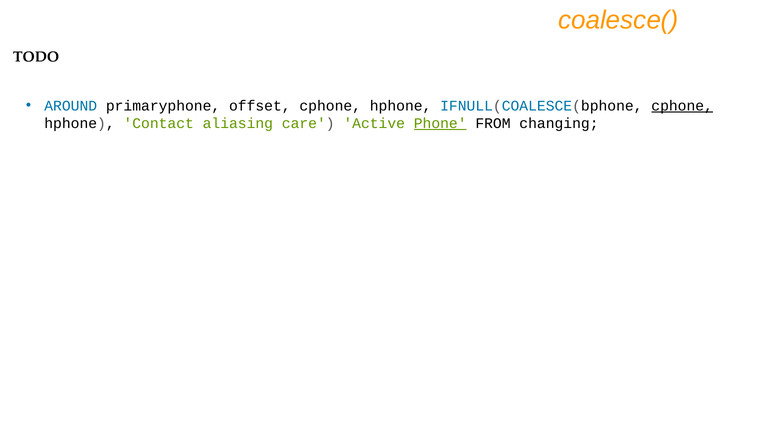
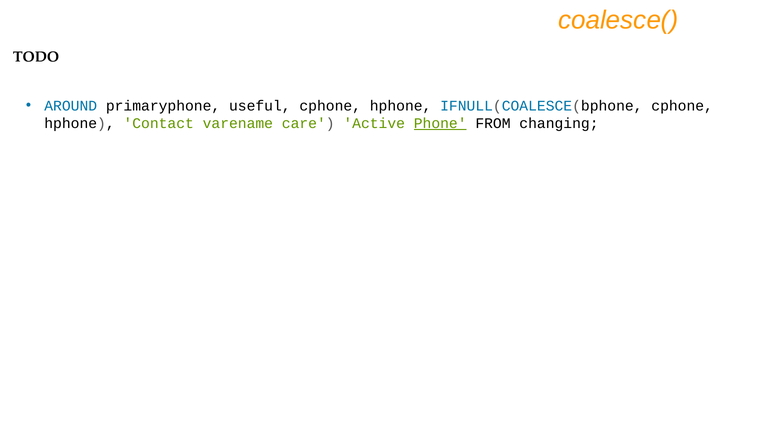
offset: offset -> useful (260, 106)
cphone underline: present -> none (682, 106)
aliasing: aliasing -> varename (238, 123)
